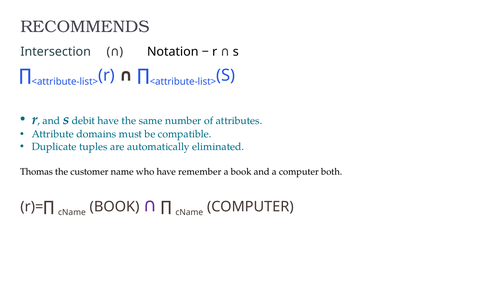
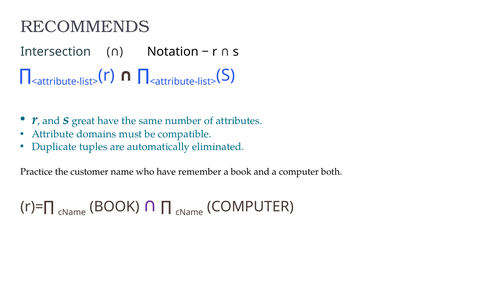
debit: debit -> great (83, 121)
Thomas: Thomas -> Practice (36, 172)
